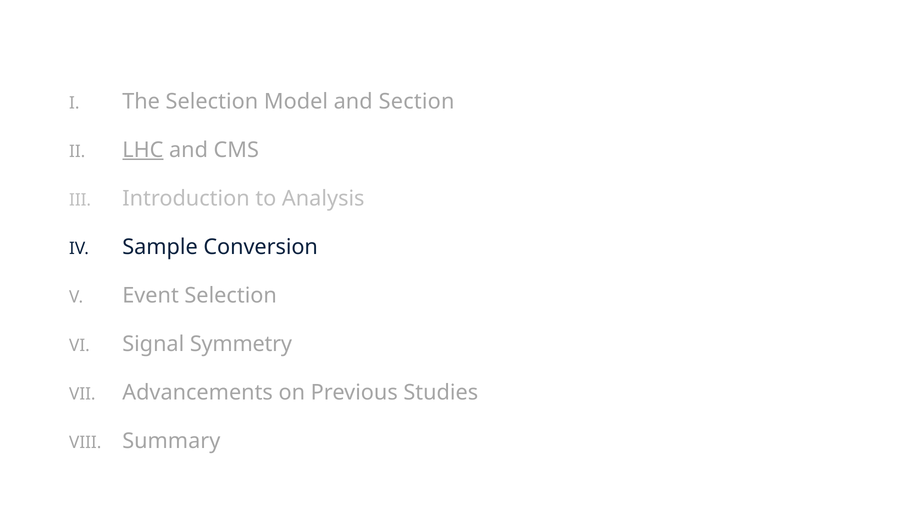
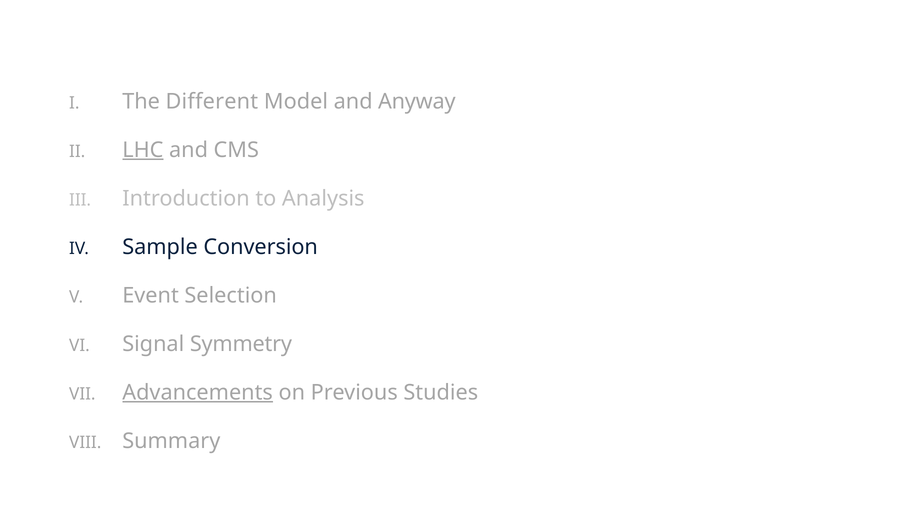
The Selection: Selection -> Different (212, 101)
Section: Section -> Anyway (417, 101)
Advancements underline: none -> present (198, 392)
